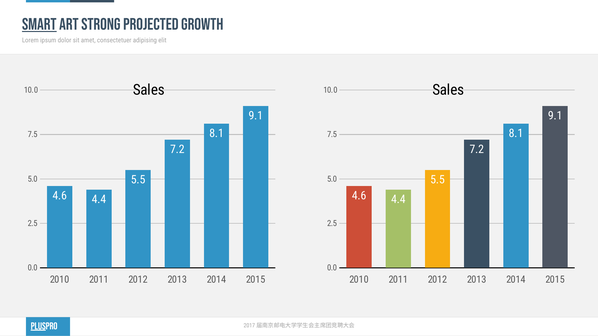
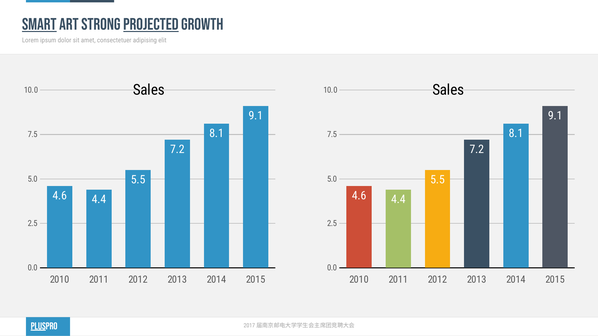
PROJECTED underline: none -> present (151, 24)
